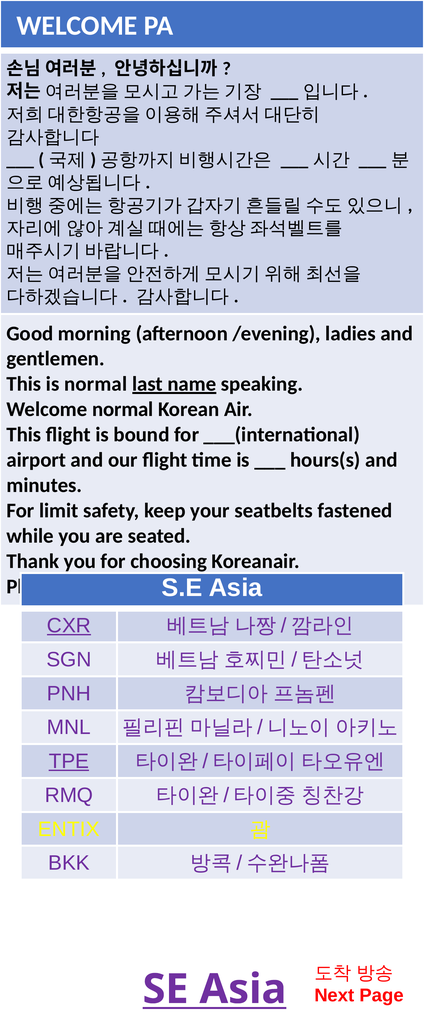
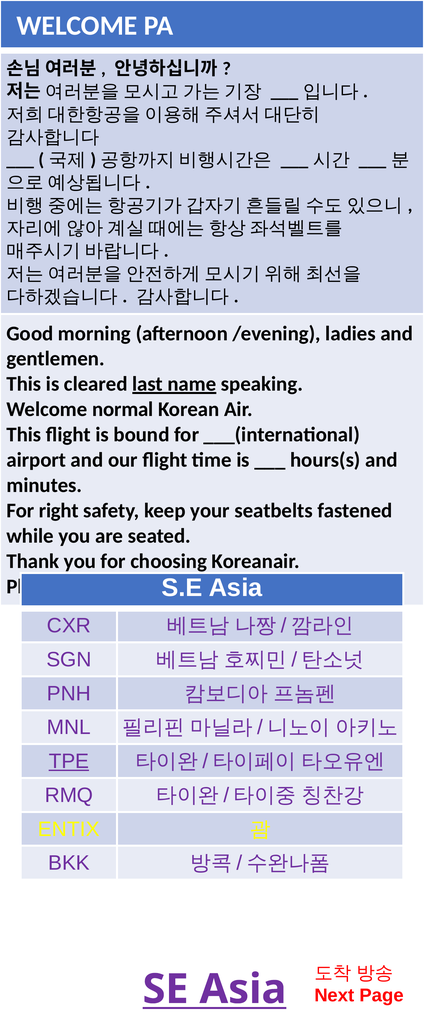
is normal: normal -> cleared (96, 384)
limit: limit -> right (59, 510)
CXR underline: present -> none (69, 625)
